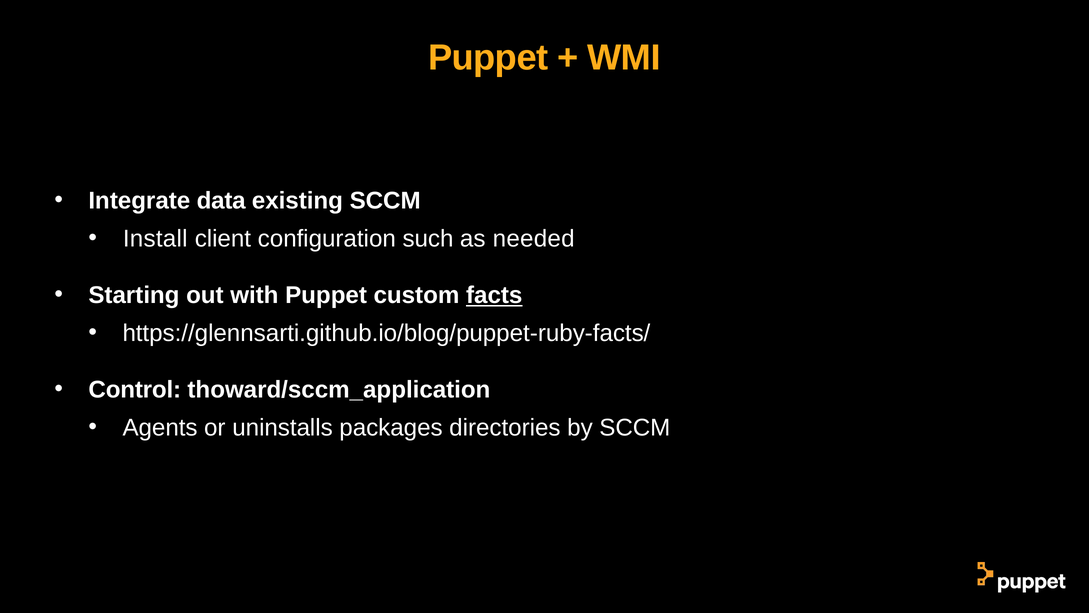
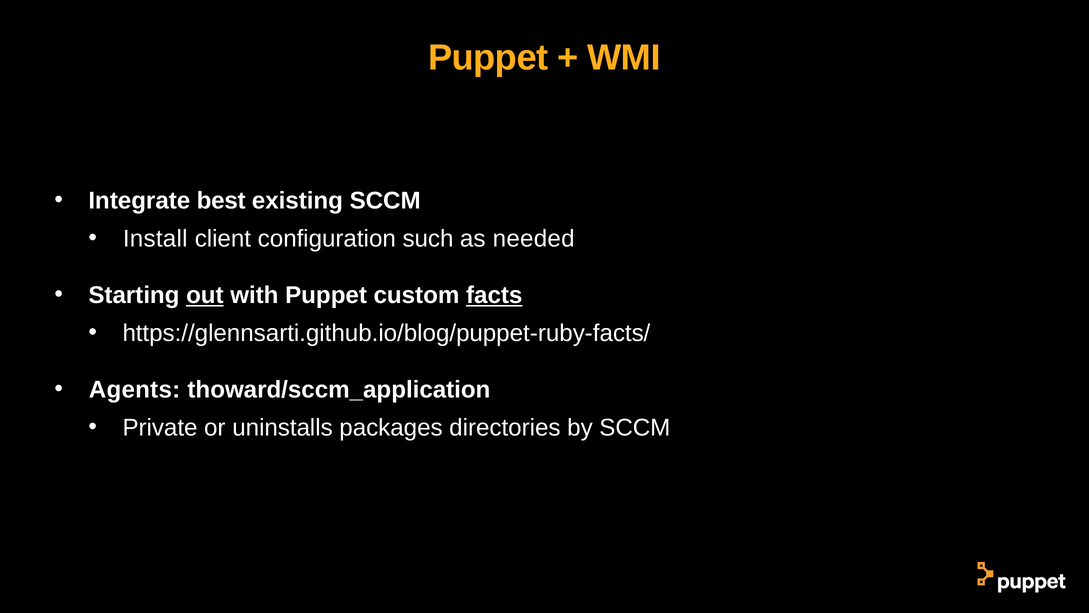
data: data -> best (221, 201)
out underline: none -> present (205, 295)
Control: Control -> Agents (135, 389)
Agents: Agents -> Private (160, 427)
